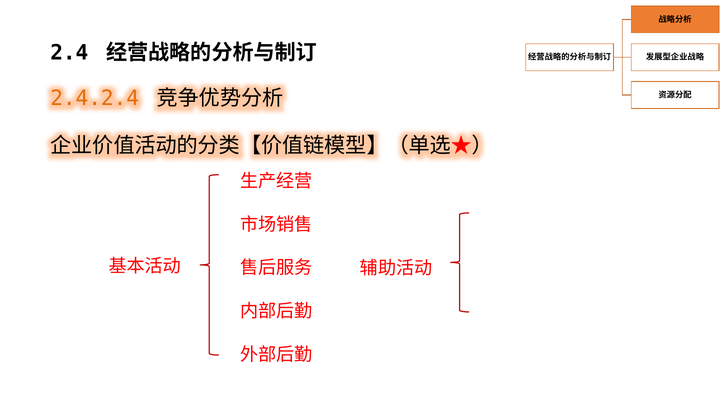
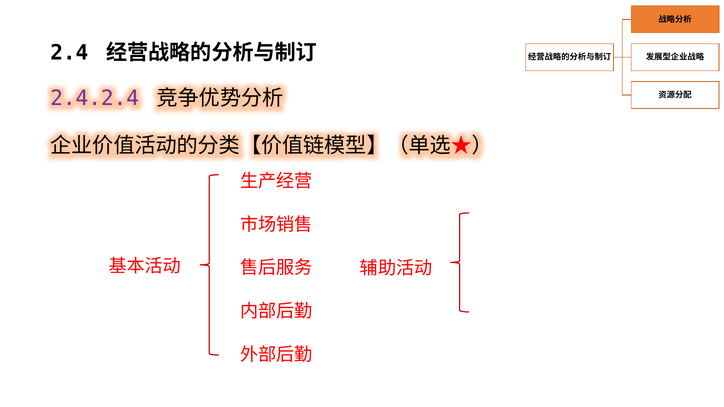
2.4.2.4 colour: orange -> purple (95, 99)
